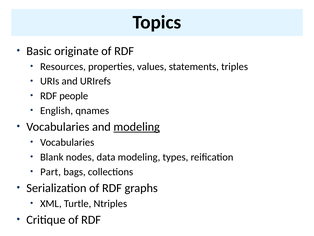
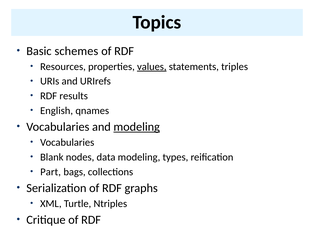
originate: originate -> schemes (76, 51)
values underline: none -> present (152, 66)
people: people -> results (74, 96)
